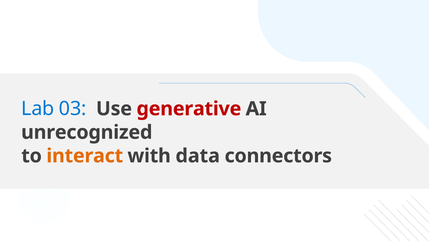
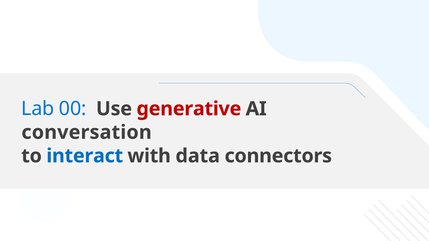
03: 03 -> 00 (73, 109)
unrecognized: unrecognized -> conversation (87, 133)
interact colour: orange -> blue (85, 156)
